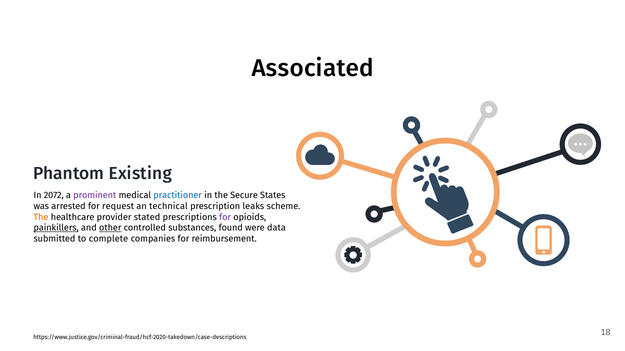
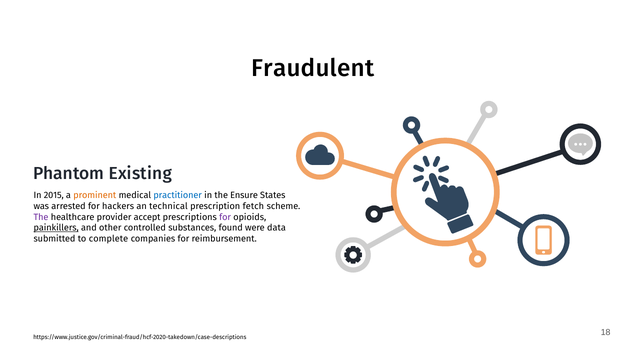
Associated: Associated -> Fraudulent (313, 68)
2072: 2072 -> 2015 (54, 196)
prominent colour: purple -> orange (95, 196)
Secure: Secure -> Ensure (244, 196)
request: request -> hackers (118, 206)
leaks: leaks -> fetch (253, 206)
The colour: orange -> purple (41, 217)
stated: stated -> accept (147, 217)
other underline: present -> none (110, 228)
